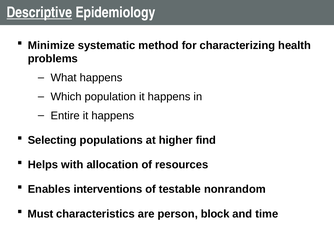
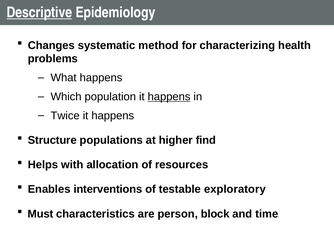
Minimize: Minimize -> Changes (51, 45)
happens underline: none -> present (169, 96)
Entire: Entire -> Twice (65, 115)
Selecting: Selecting -> Structure (52, 140)
nonrandom: nonrandom -> exploratory (235, 189)
